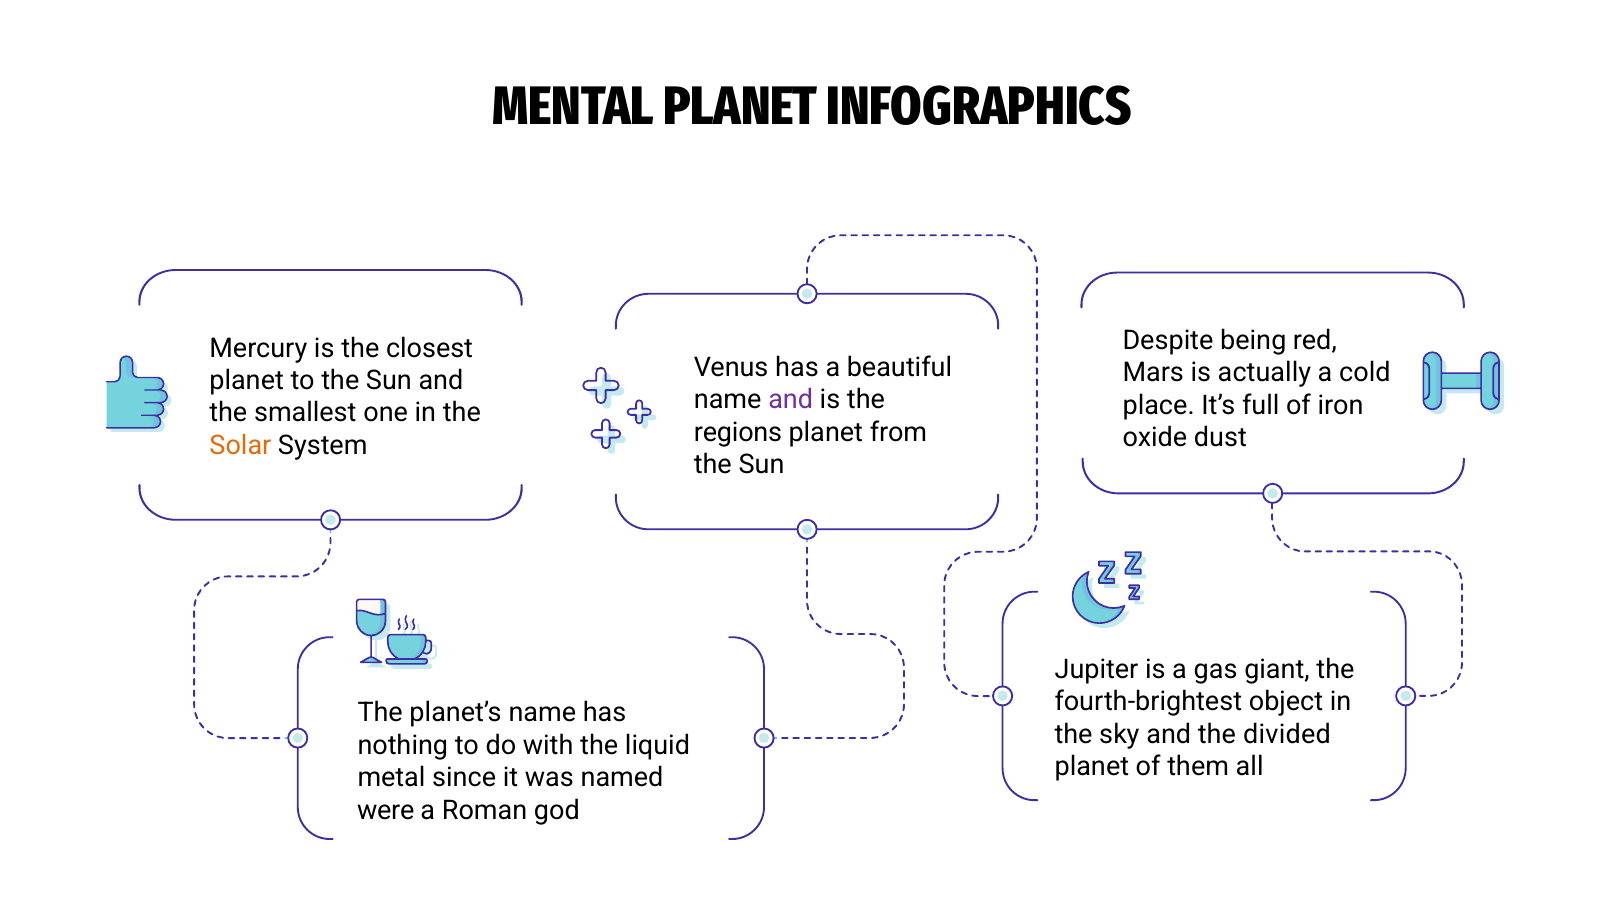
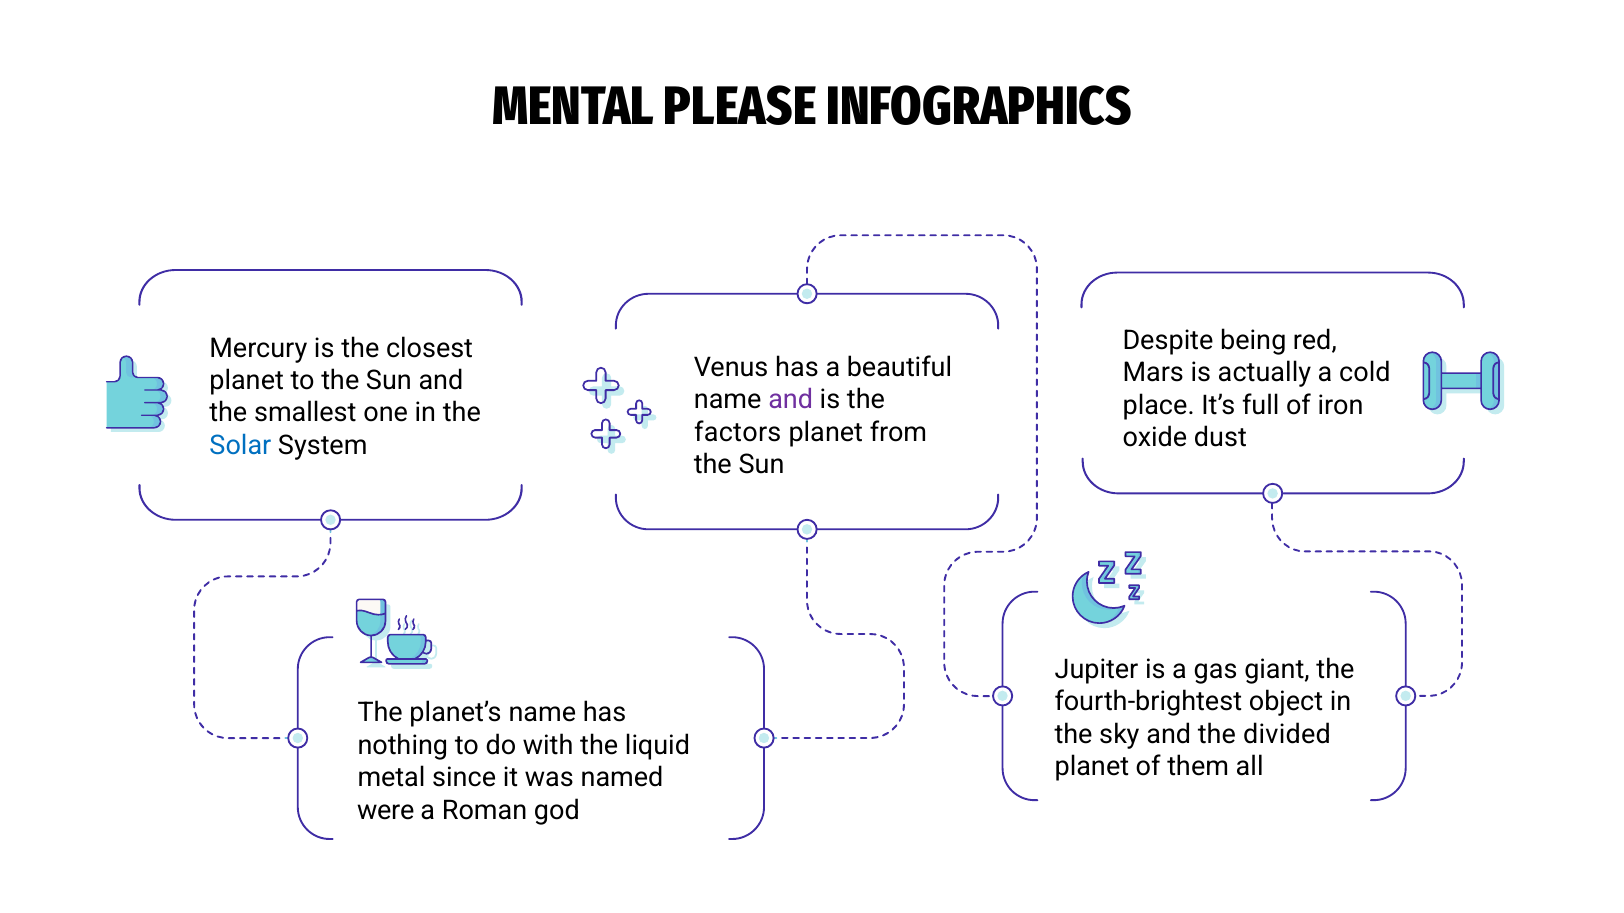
MENTAL PLANET: PLANET -> PLEASE (740, 106)
regions: regions -> factors (738, 433)
Solar colour: orange -> blue (240, 446)
